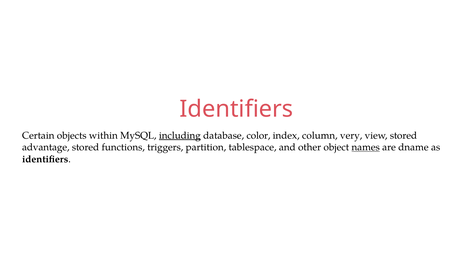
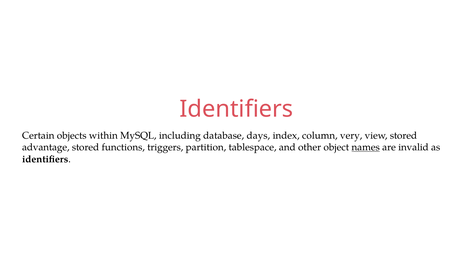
including underline: present -> none (180, 135)
color: color -> days (258, 135)
dname: dname -> invalid (413, 147)
